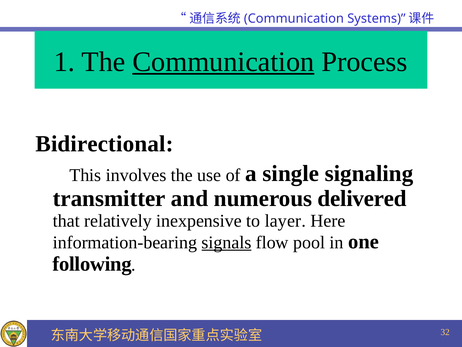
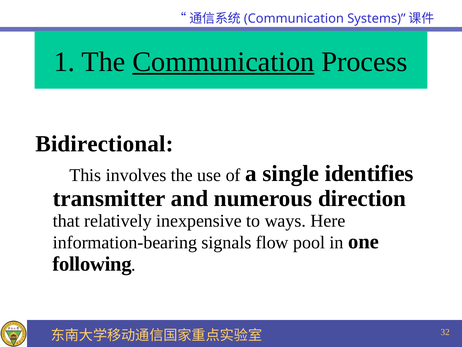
signaling: signaling -> identifies (369, 173)
delivered: delivered -> direction (362, 198)
layer: layer -> ways (285, 221)
signals underline: present -> none (226, 242)
